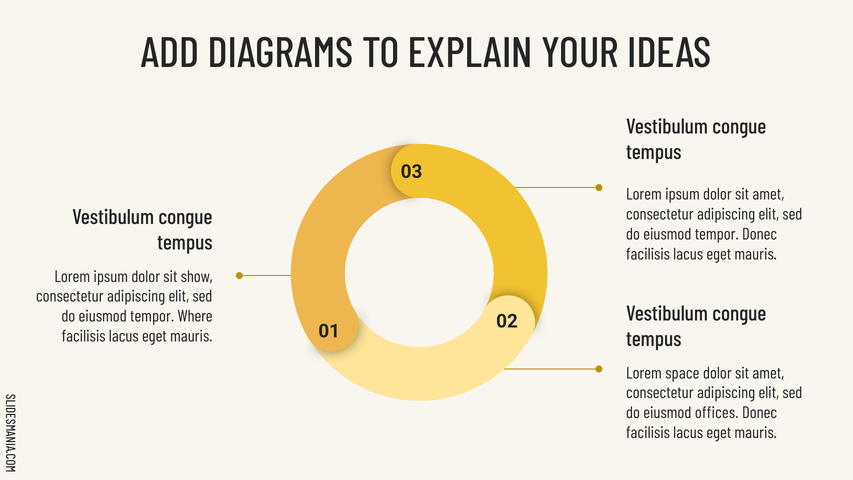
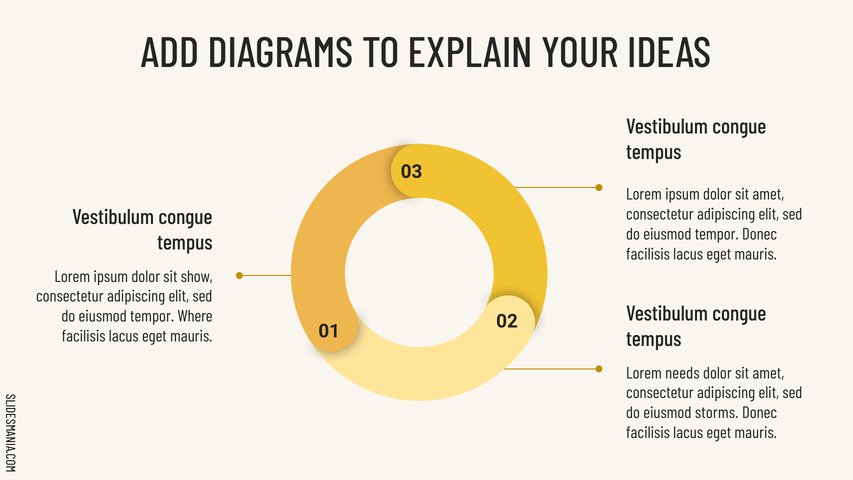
space: space -> needs (682, 373)
offices: offices -> storms (717, 413)
